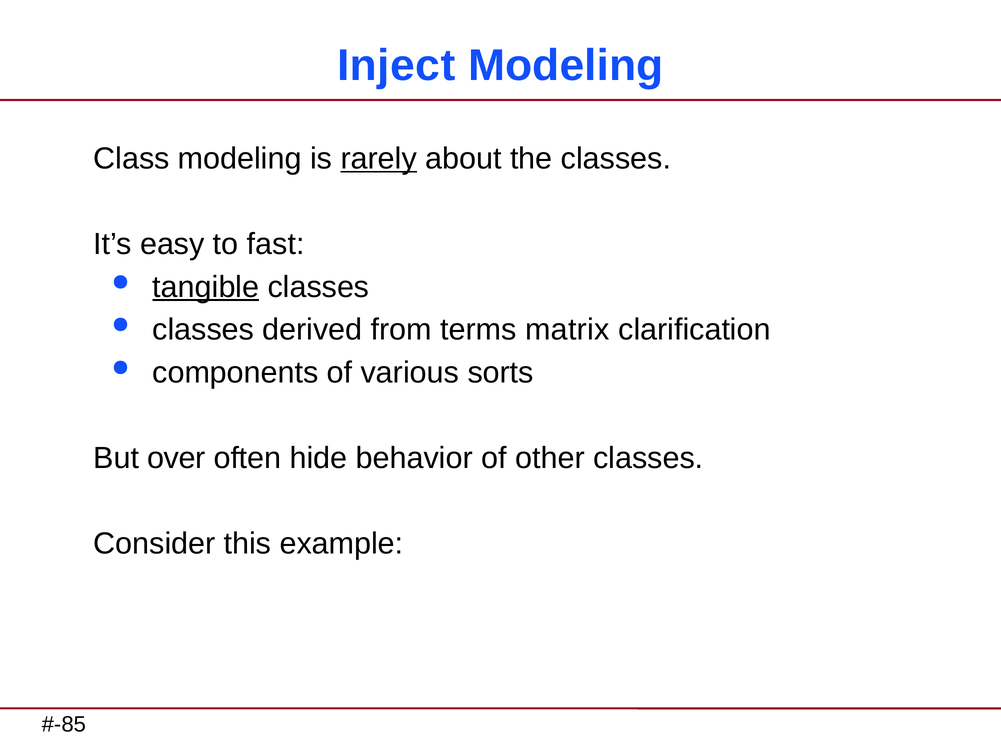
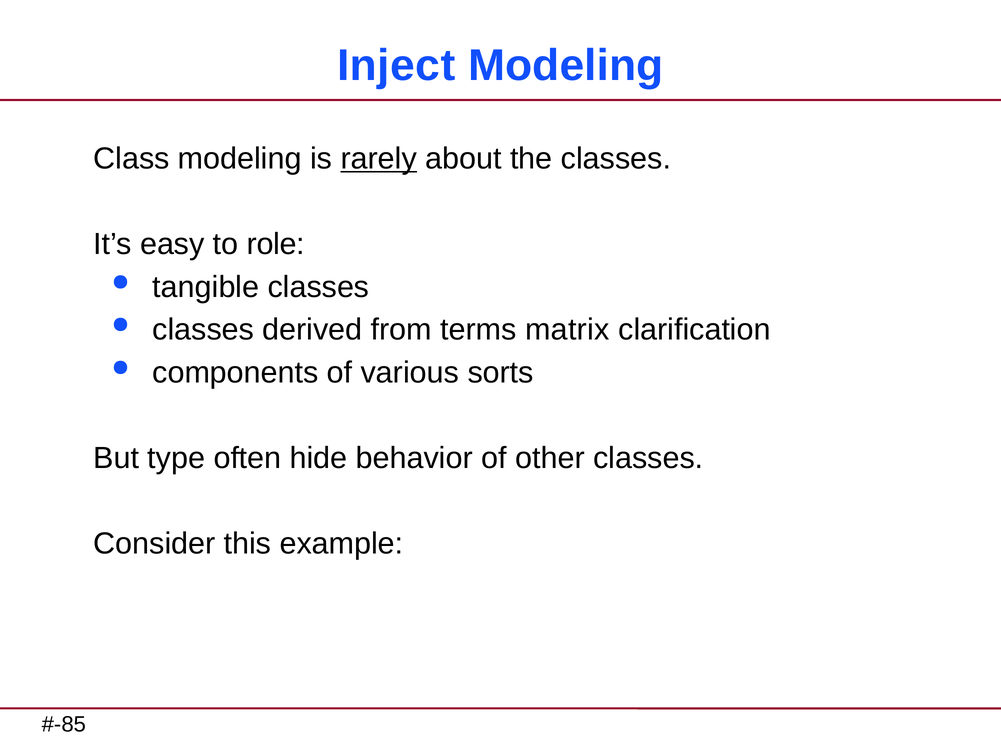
fast: fast -> role (276, 244)
tangible underline: present -> none (206, 287)
over: over -> type (176, 458)
